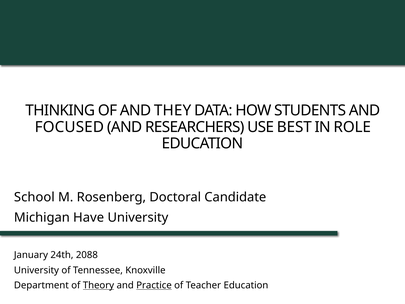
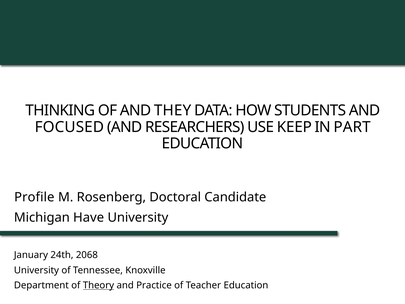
BEST: BEST -> KEEP (294, 127)
ROLE: ROLE -> PART (352, 127)
School: School -> Profile (34, 197)
2088: 2088 -> 2068 (87, 255)
Practice underline: present -> none (154, 285)
